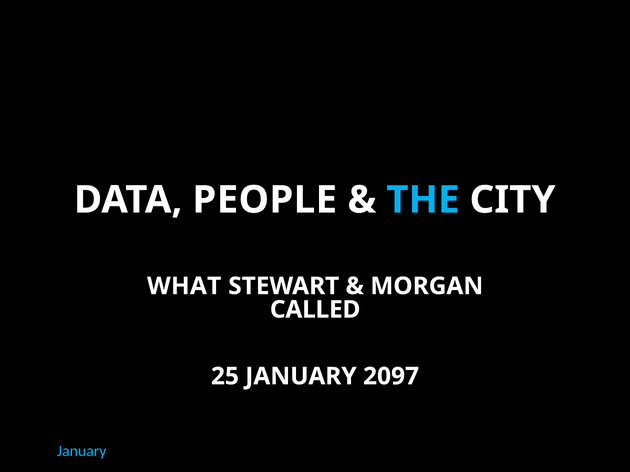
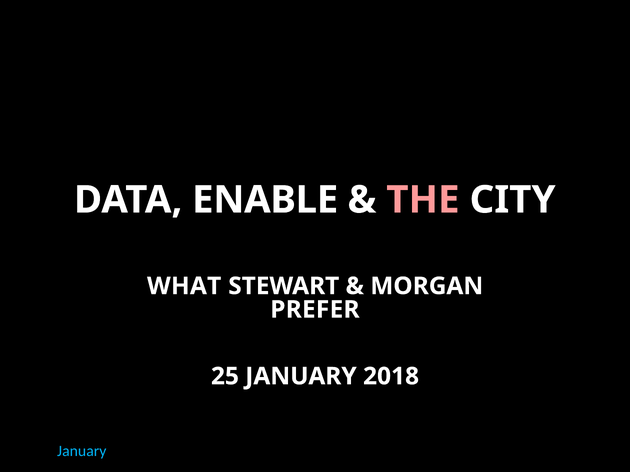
PEOPLE: PEOPLE -> ENABLE (265, 200)
THE colour: light blue -> pink (423, 200)
CALLED: CALLED -> PREFER (315, 310)
2097: 2097 -> 2018 (391, 377)
